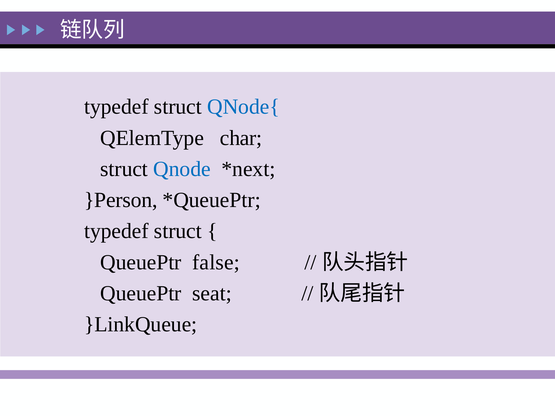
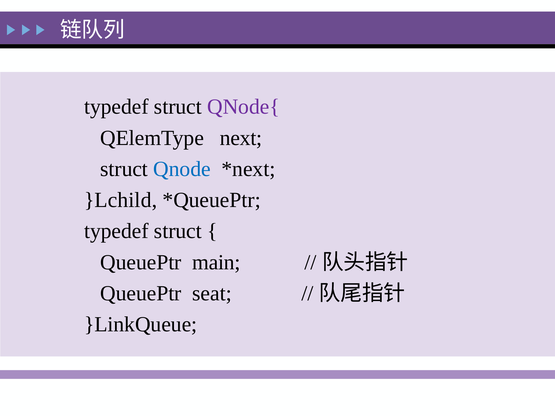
QNode{ colour: blue -> purple (243, 107)
char: char -> next (241, 138)
}Person: }Person -> }Lchild (121, 200)
false: false -> main (216, 262)
